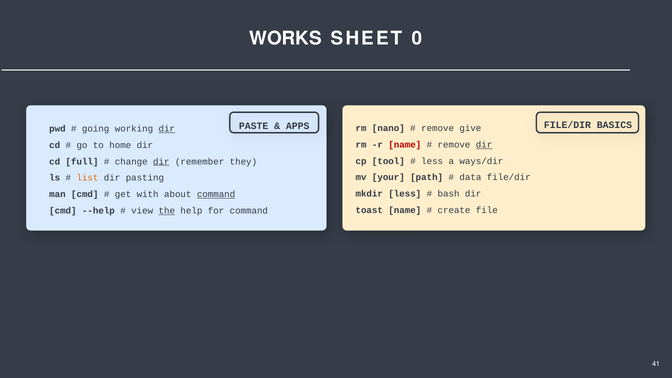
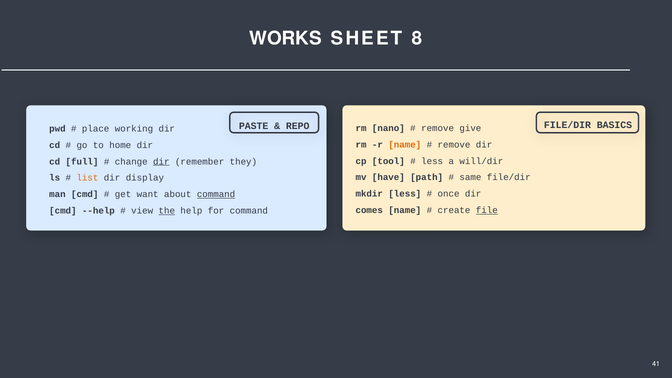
0: 0 -> 8 (417, 38)
APPS: APPS -> REPO (298, 126)
going: going -> place (96, 129)
dir underline: present -> none (167, 129)
name colour: red -> orange (405, 145)
dir underline: present -> none (484, 145)
ways/dir: ways/dir -> will/dir (481, 161)
your: your -> have (388, 178)
data: data -> same (470, 178)
pasting: pasting -> display (145, 178)
bash: bash -> once (449, 194)
with: with -> want (148, 194)
toast: toast -> comes (369, 210)
file underline: none -> present (487, 210)
